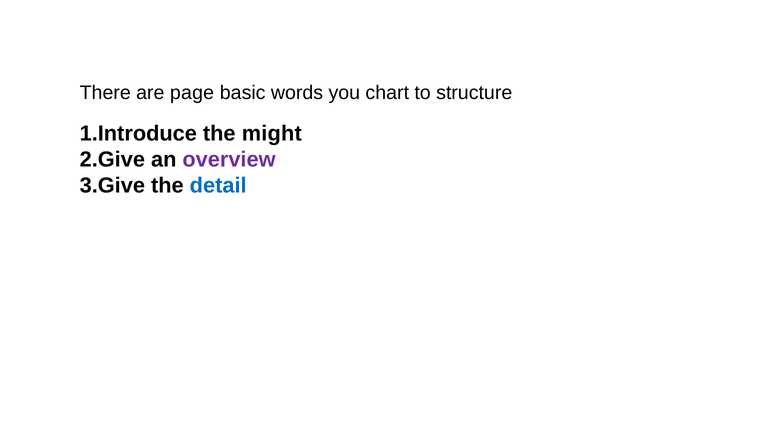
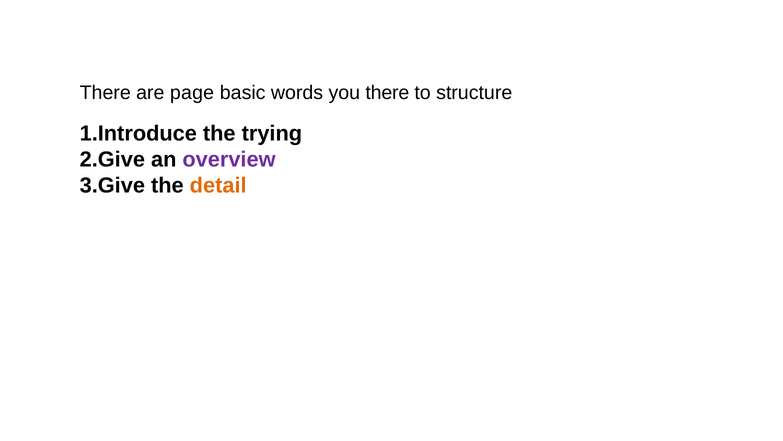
you chart: chart -> there (387, 93)
might: might -> trying (272, 133)
detail colour: blue -> orange (218, 186)
